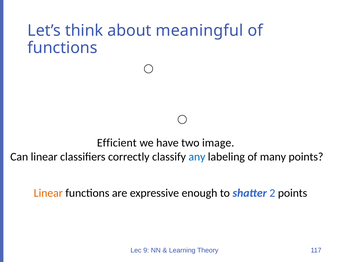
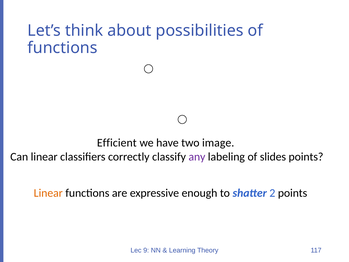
meaningful: meaningful -> possibilities (200, 30)
any colour: blue -> purple (197, 157)
many: many -> slides (273, 157)
